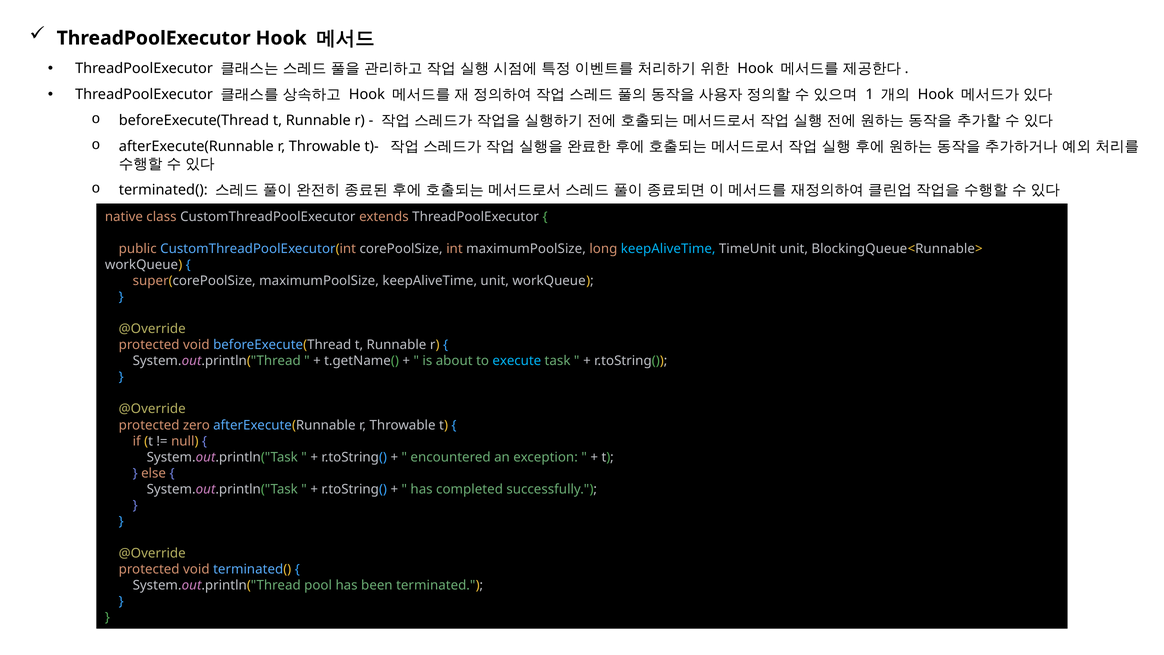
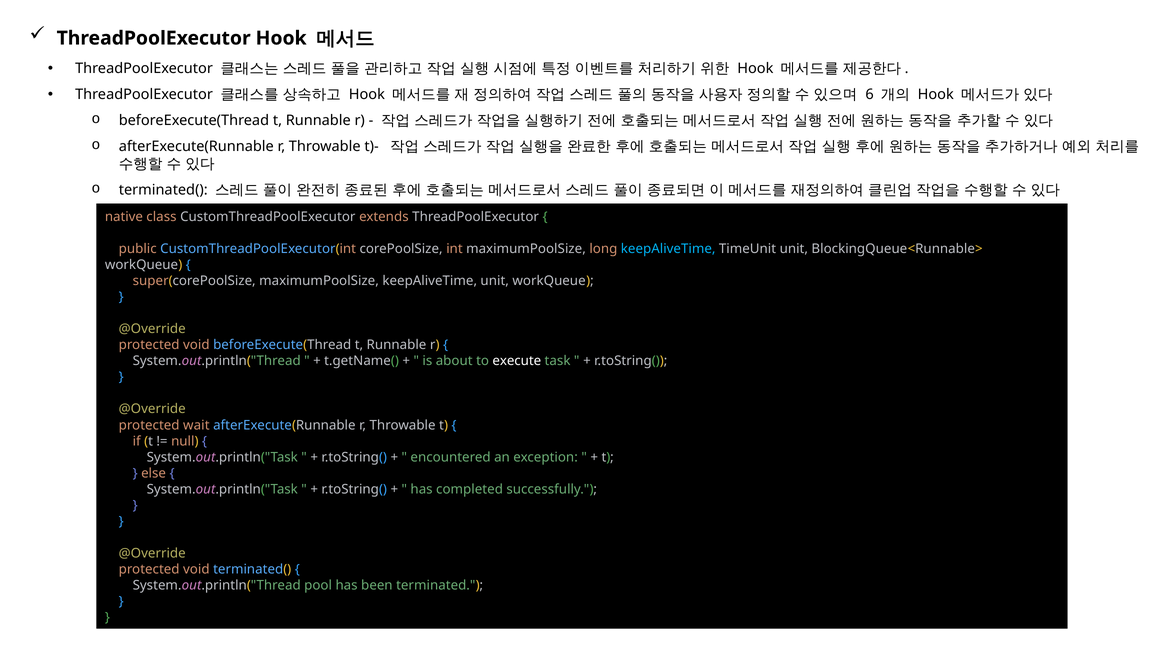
1: 1 -> 6 (870, 94)
execute colour: light blue -> white (517, 361)
zero: zero -> wait (196, 425)
